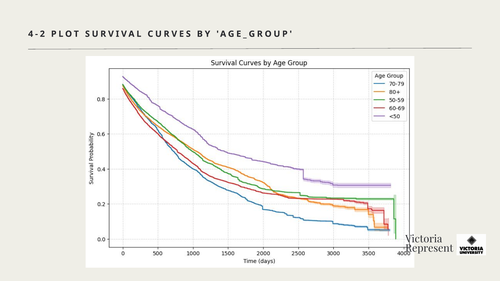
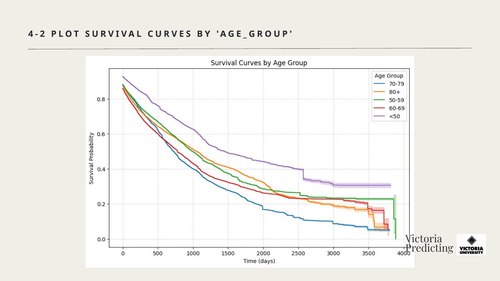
Represent: Represent -> Predicting (429, 249)
